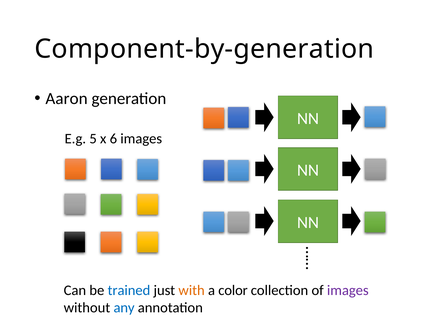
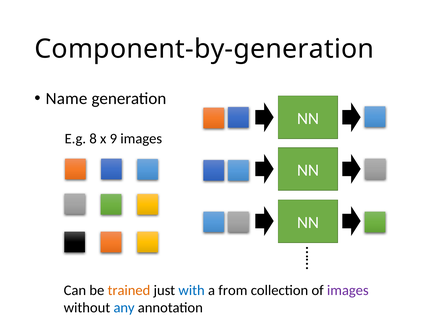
Aaron: Aaron -> Name (67, 99)
5: 5 -> 8 (93, 139)
6: 6 -> 9 (113, 139)
trained colour: blue -> orange (129, 291)
with colour: orange -> blue (192, 291)
color: color -> from (233, 291)
